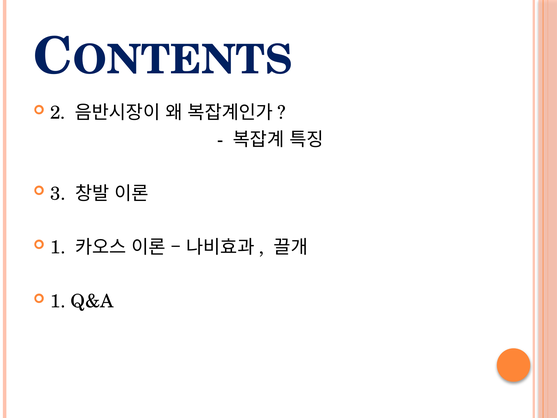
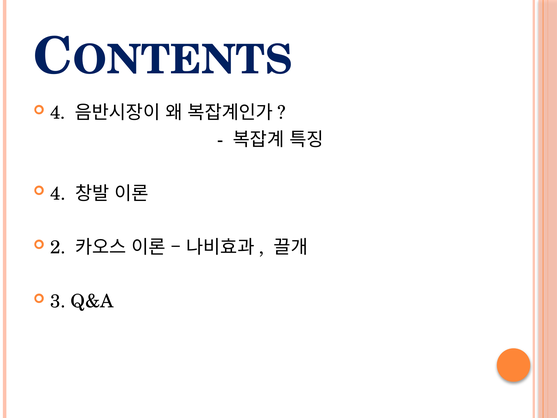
2: 2 -> 4 (58, 113)
3: 3 -> 4 (58, 193)
1: 1 -> 2 (58, 247)
1: 1 -> 3 (58, 301)
